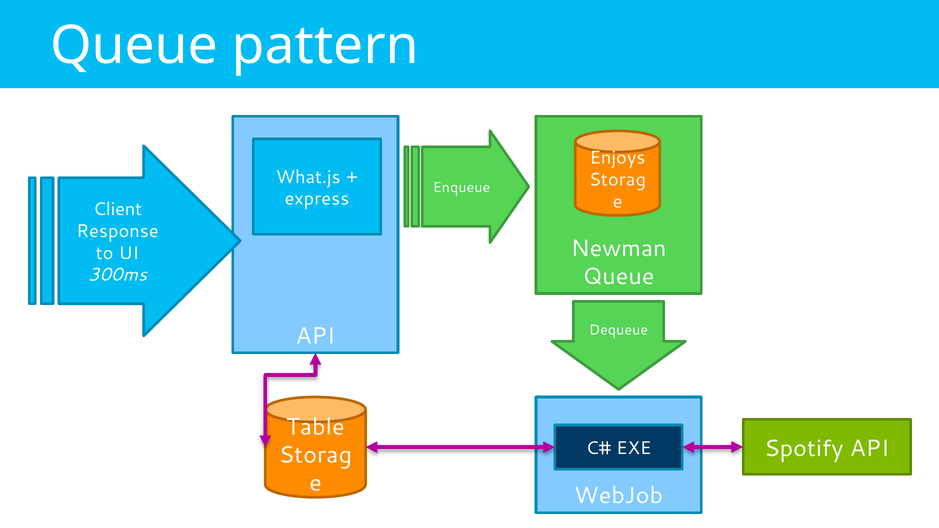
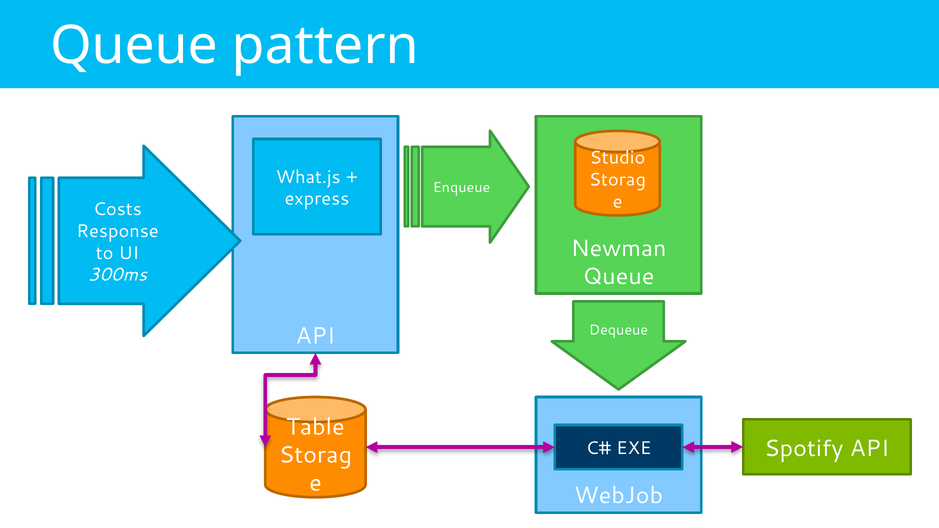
Enjoys: Enjoys -> Studio (617, 158)
Client: Client -> Costs (117, 209)
